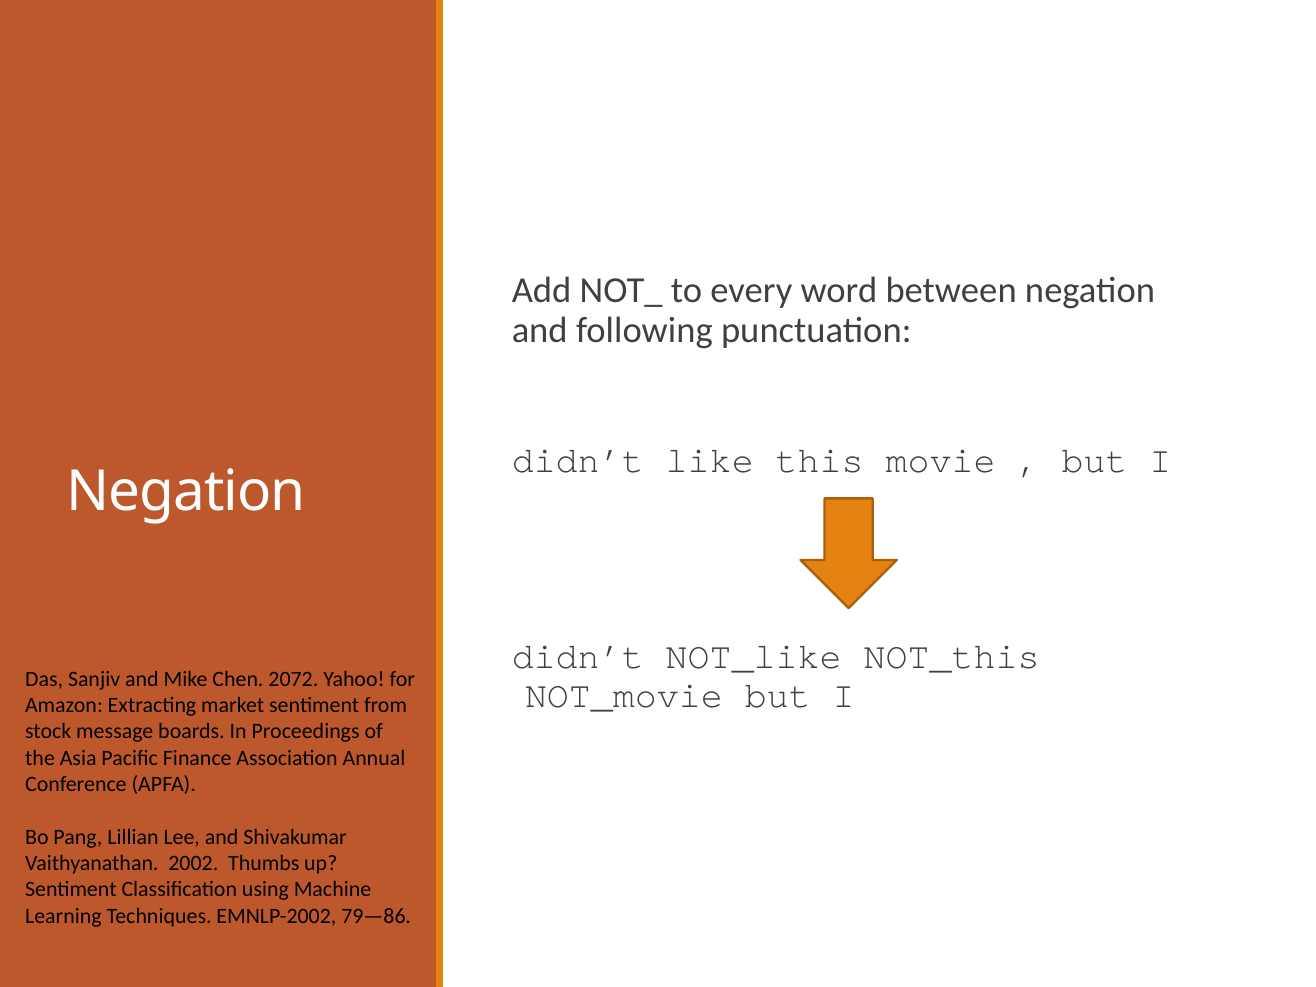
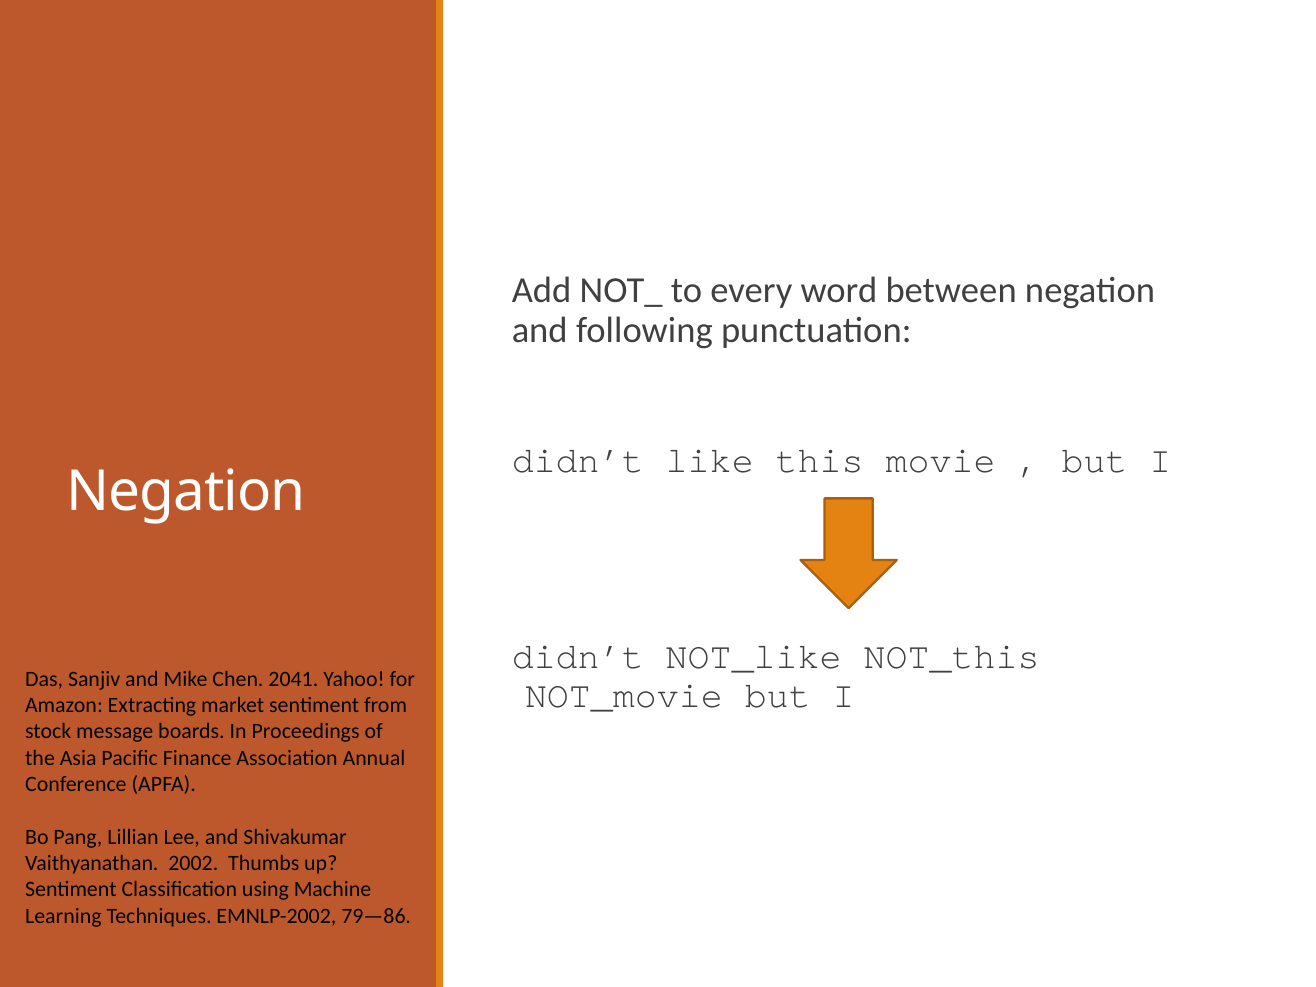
2072: 2072 -> 2041 (293, 679)
